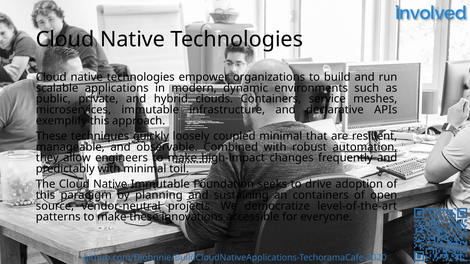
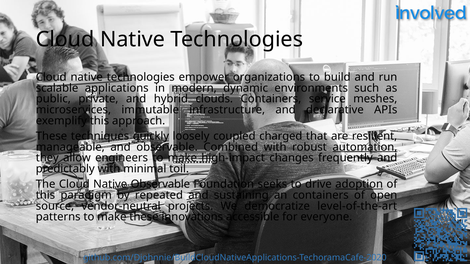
coupled minimal: minimal -> charged (281, 136)
Native Immutable: Immutable -> Observable (160, 184)
adoption underline: none -> present (359, 184)
planning: planning -> repeated (159, 195)
